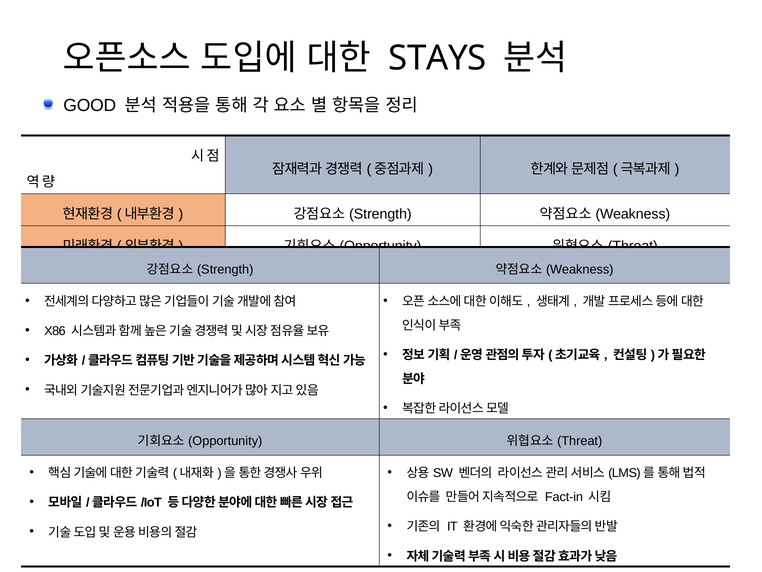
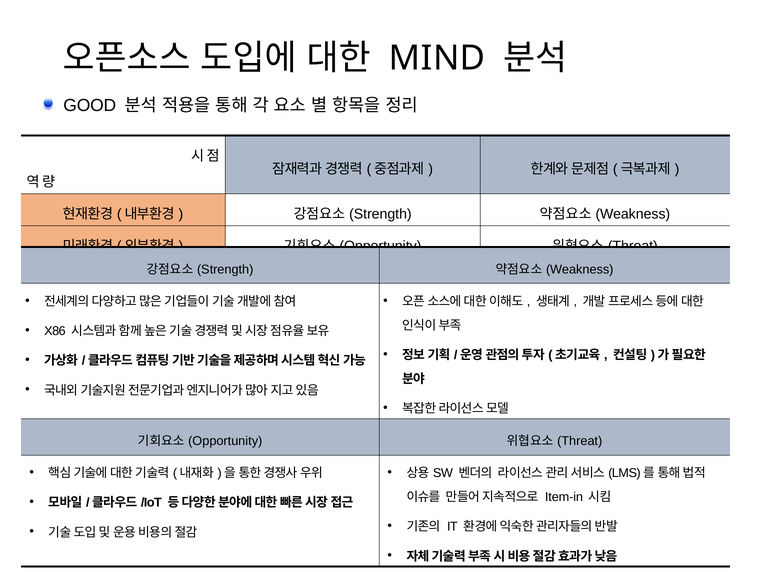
STAYS: STAYS -> MIND (437, 58)
Fact-in: Fact-in -> Item-in (564, 497)
